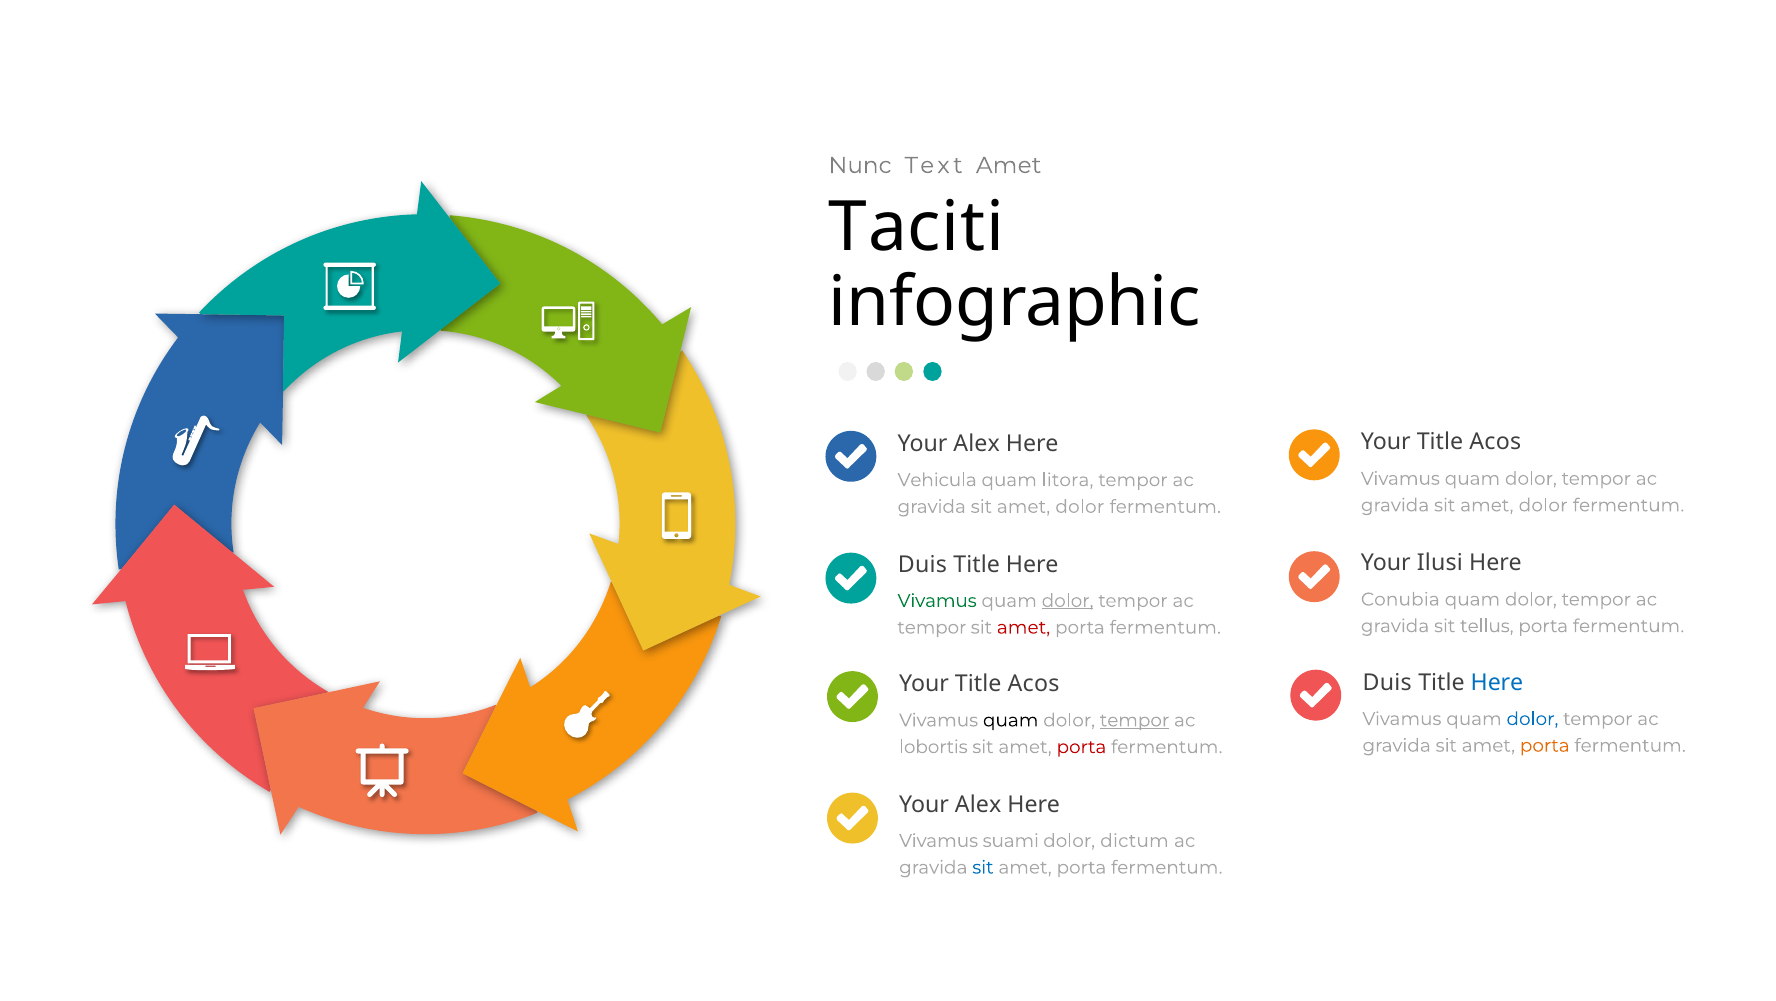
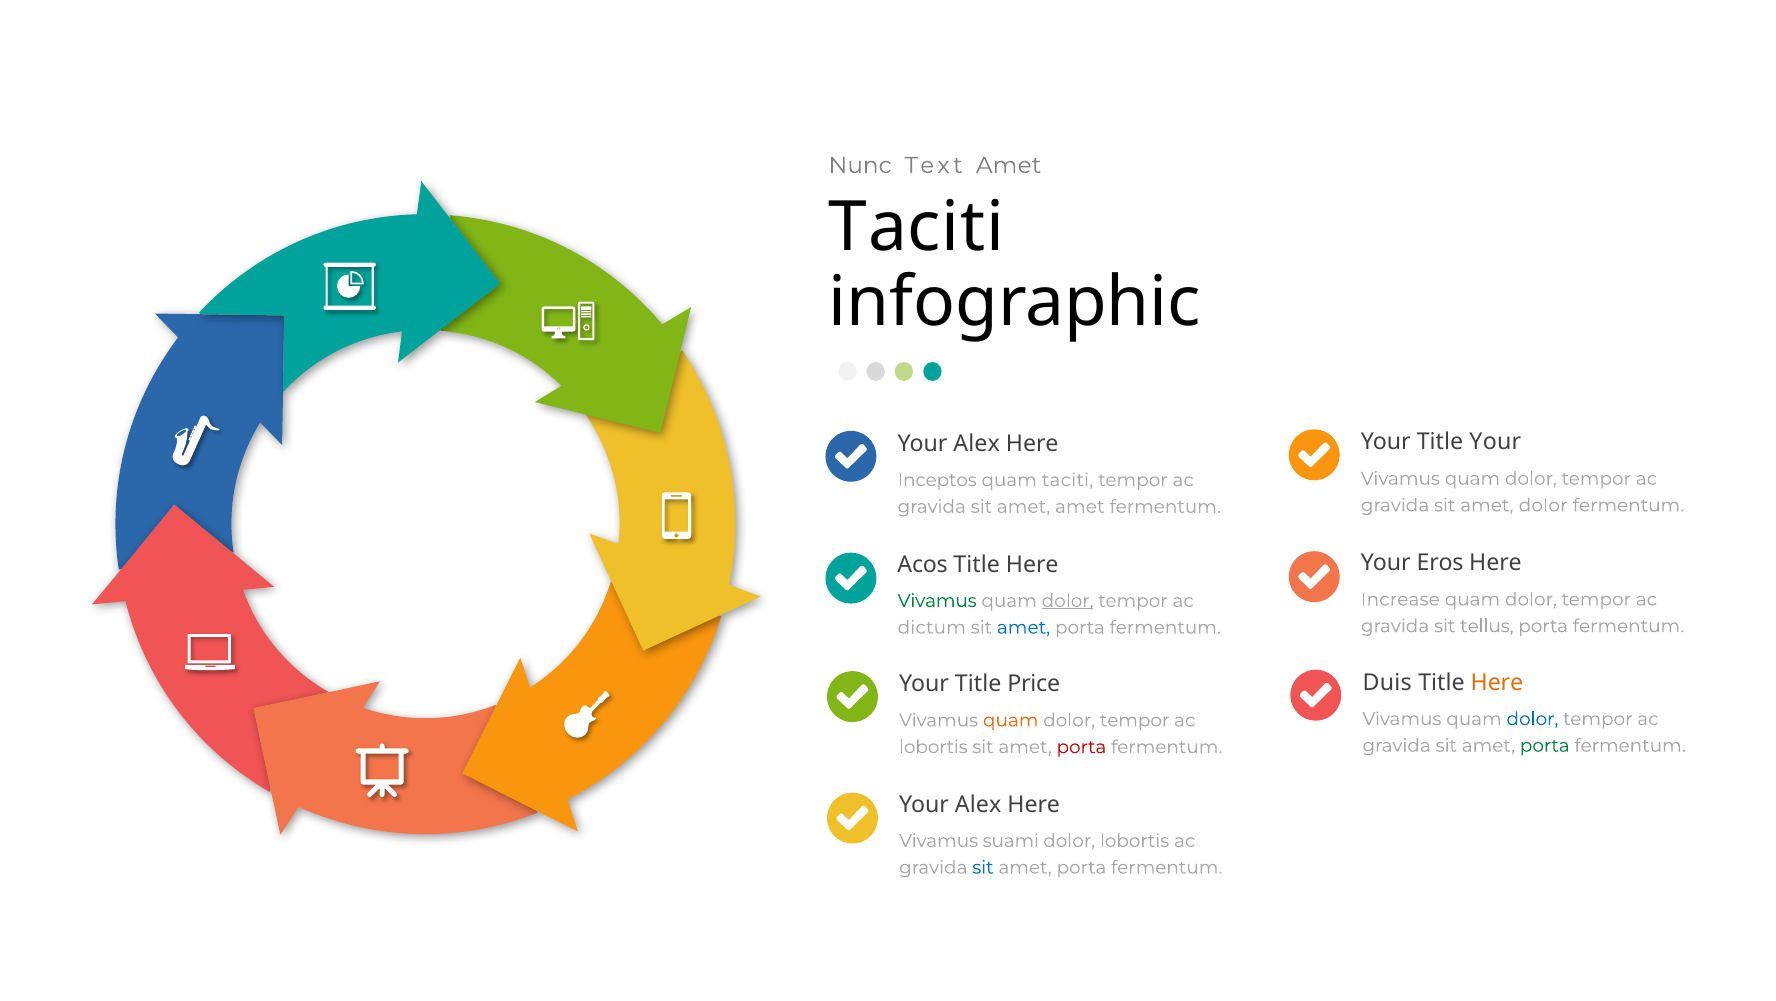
Acos: Acos -> Your (1495, 442)
Vehicula: Vehicula -> Inceptos (937, 480)
quam litora: litora -> taciti (1067, 480)
dolor: dolor -> amet (1080, 507)
Ilusi: Ilusi -> Eros (1440, 563)
Duis: Duis -> Acos (923, 564)
Conubia: Conubia -> Increase (1400, 599)
tempor: tempor -> dictum (932, 627)
amet colour: red -> blue (1023, 627)
Here colour: blue -> orange (1497, 682)
Acos: Acos -> Price (1034, 684)
quam colour: black -> orange (1011, 720)
tempor underline: present -> none (1135, 720)
porta colour: orange -> green (1545, 745)
dolor dictum: dictum -> lobortis (1135, 840)
